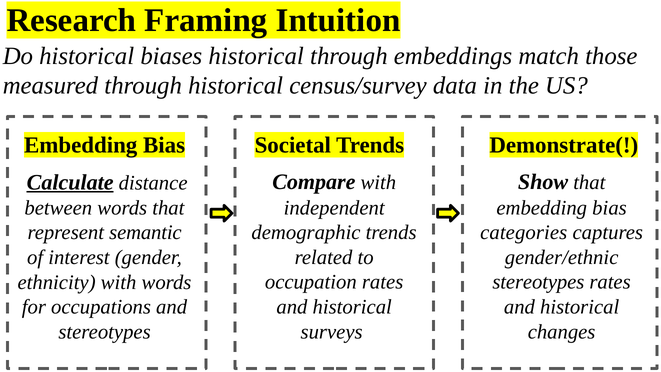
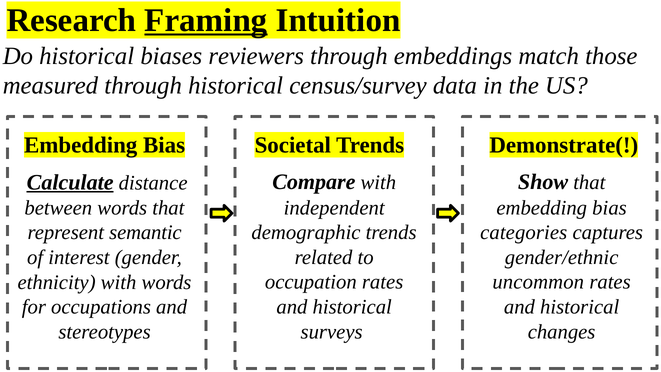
Framing underline: none -> present (206, 20)
biases historical: historical -> reviewers (256, 56)
stereotypes: stereotypes -> uncommon (538, 282)
